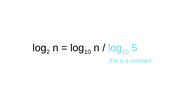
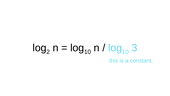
5: 5 -> 3 (134, 48)
